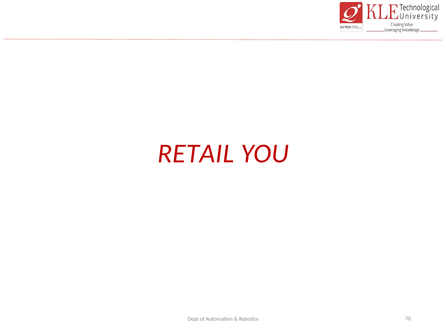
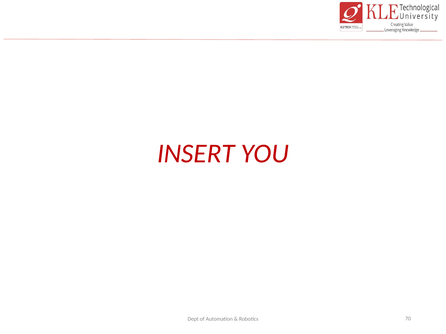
RETAIL: RETAIL -> INSERT (196, 154)
